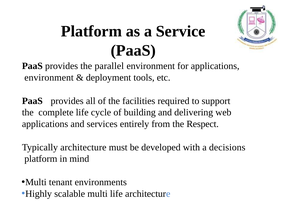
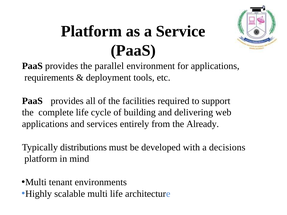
environment: environment -> requirements (49, 78)
Respect: Respect -> Already (203, 124)
Typically architecture: architecture -> distributions (83, 147)
